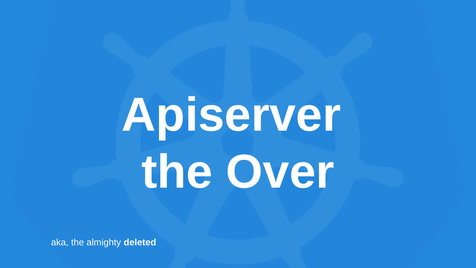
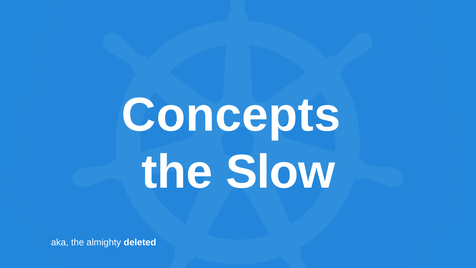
Apiserver: Apiserver -> Concepts (231, 115)
Over: Over -> Slow (280, 172)
